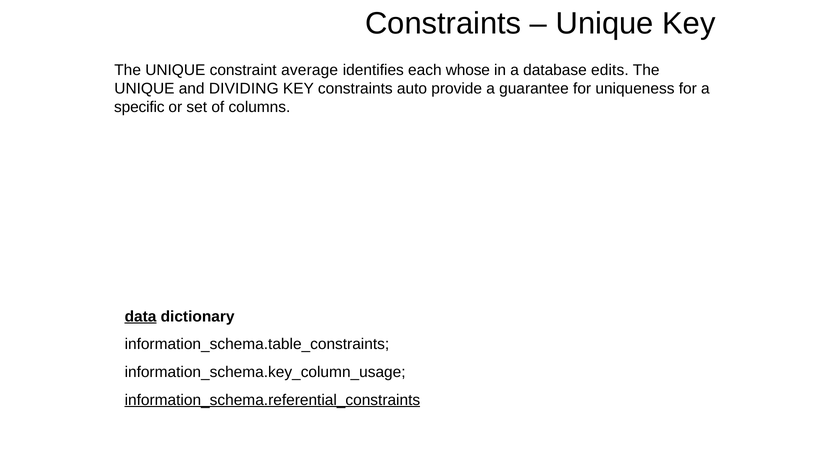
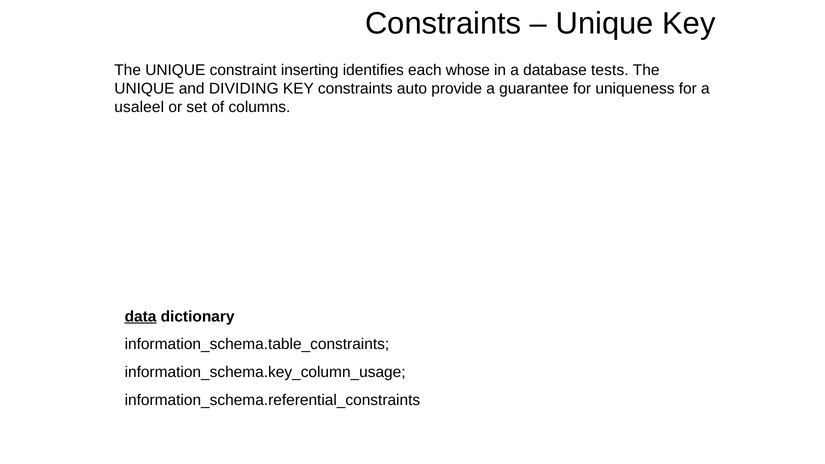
average: average -> inserting (310, 70)
edits: edits -> tests (610, 70)
specific: specific -> usaleel (139, 107)
information_schema.referential_constraints underline: present -> none (272, 400)
